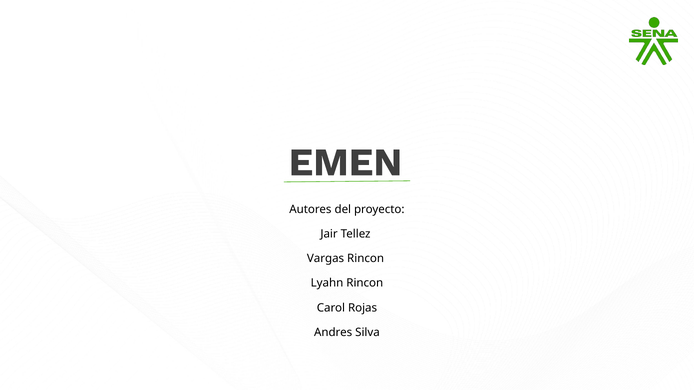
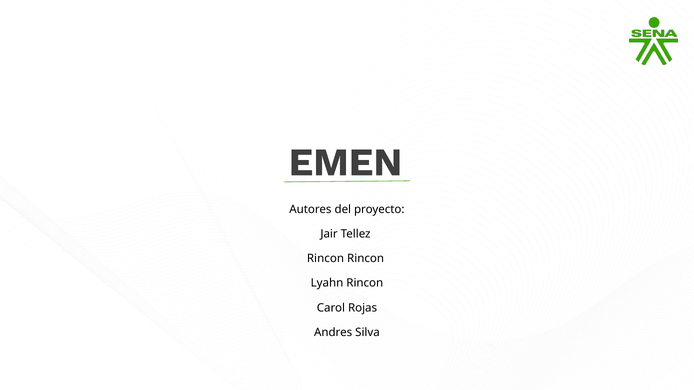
Vargas: Vargas -> Rincon (325, 259)
